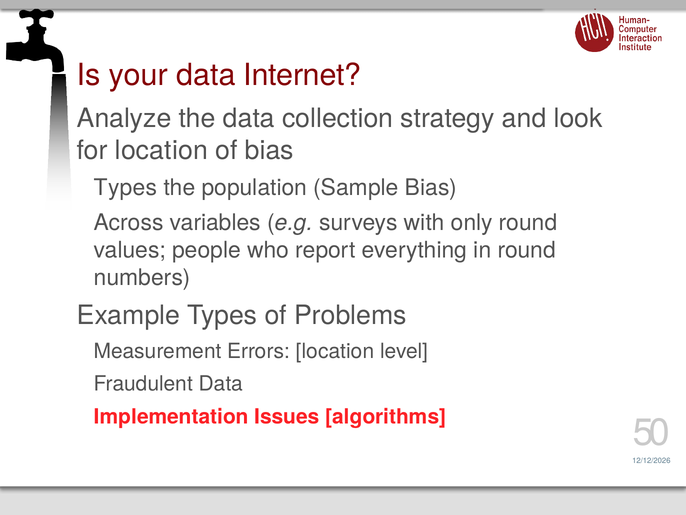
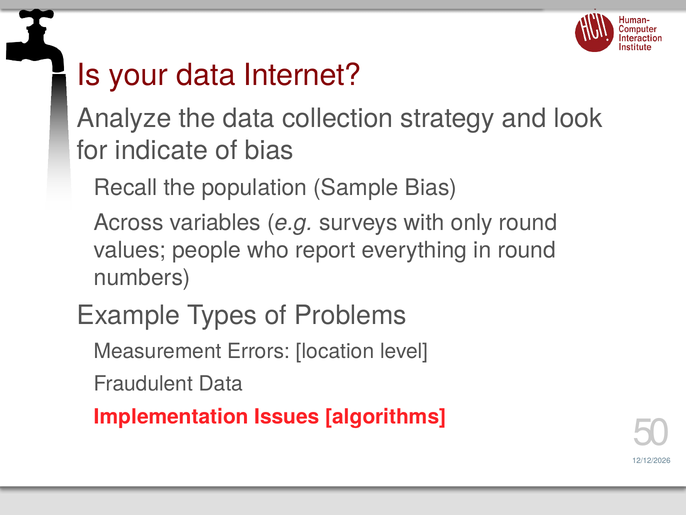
for location: location -> indicate (161, 150)
Types: Types -> Recall (126, 188)
